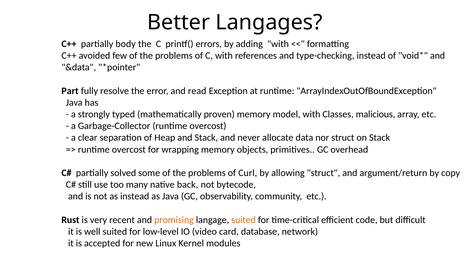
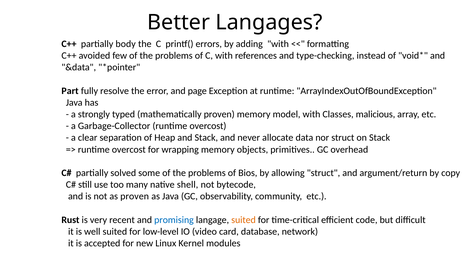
read: read -> page (197, 91)
Curl: Curl -> Bios (248, 173)
back: back -> shell (188, 185)
as instead: instead -> proven (135, 197)
promising colour: orange -> blue (174, 220)
